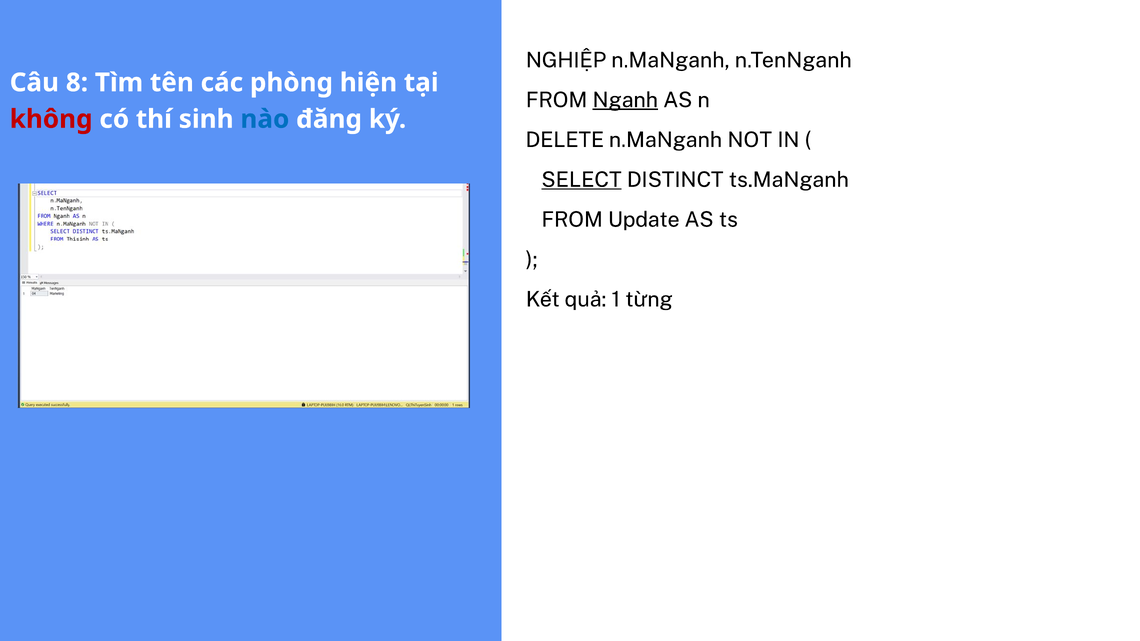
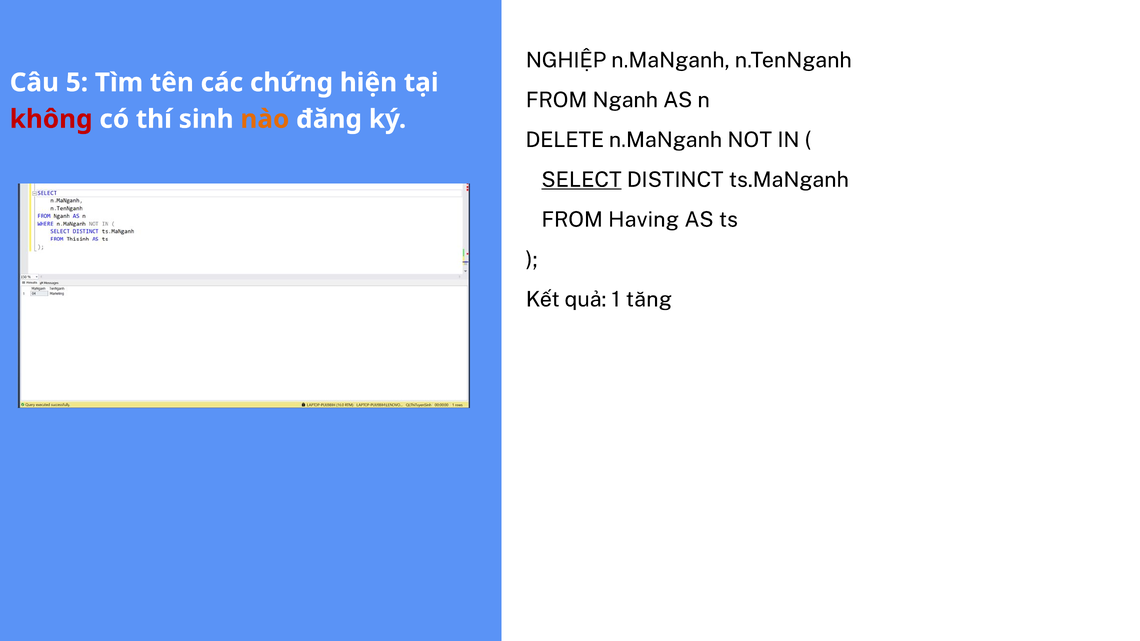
8: 8 -> 5 (77, 83)
phòng: phòng -> chứng (292, 83)
Nganh underline: present -> none (625, 100)
nào colour: blue -> orange (265, 119)
Update: Update -> Having (644, 220)
từng: từng -> tăng (649, 300)
